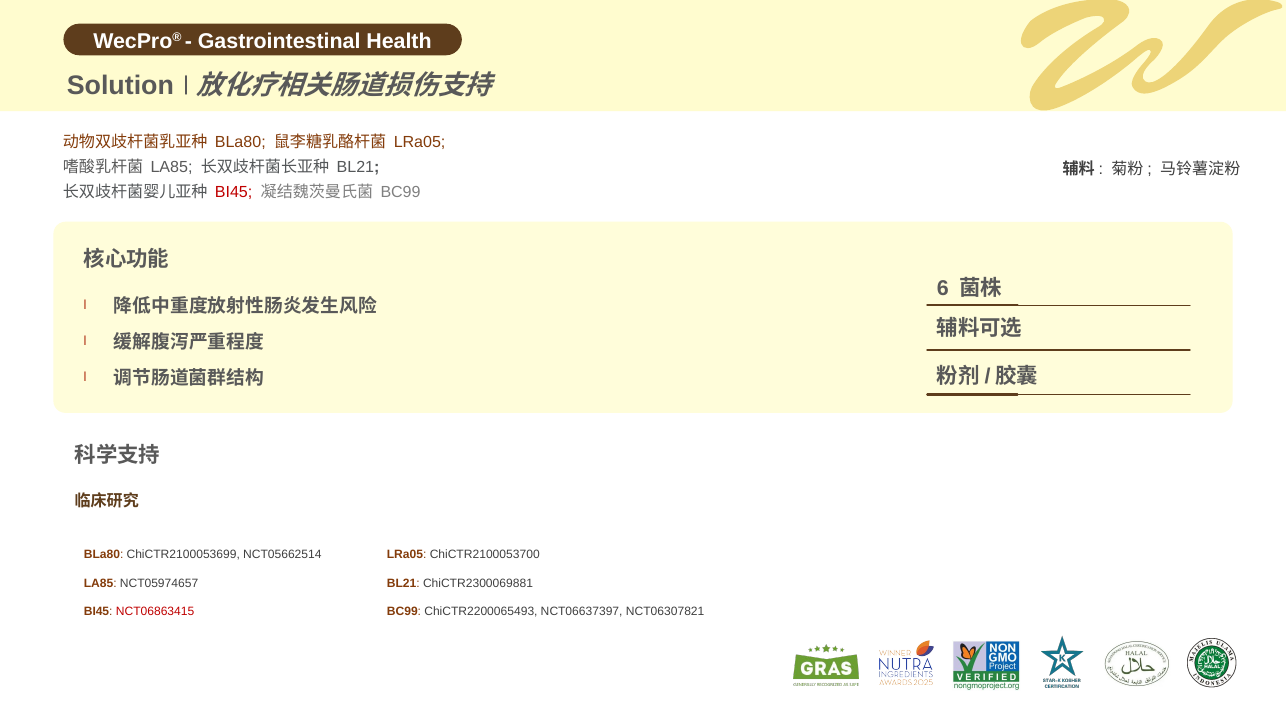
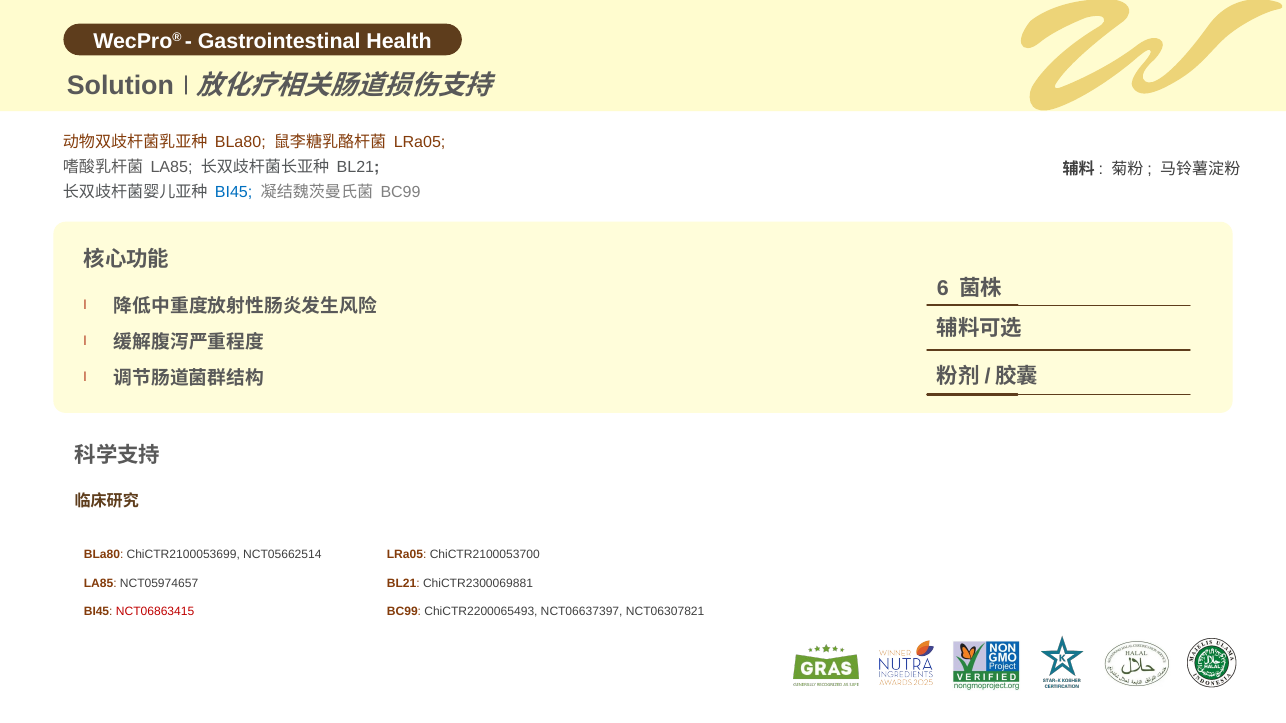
BI45 colour: red -> blue (234, 192)
